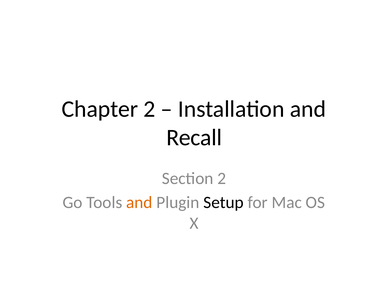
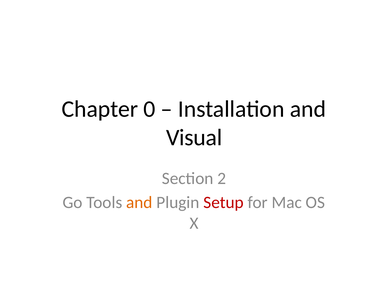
Chapter 2: 2 -> 0 (149, 109)
Recall: Recall -> Visual (194, 137)
Setup colour: black -> red (224, 203)
